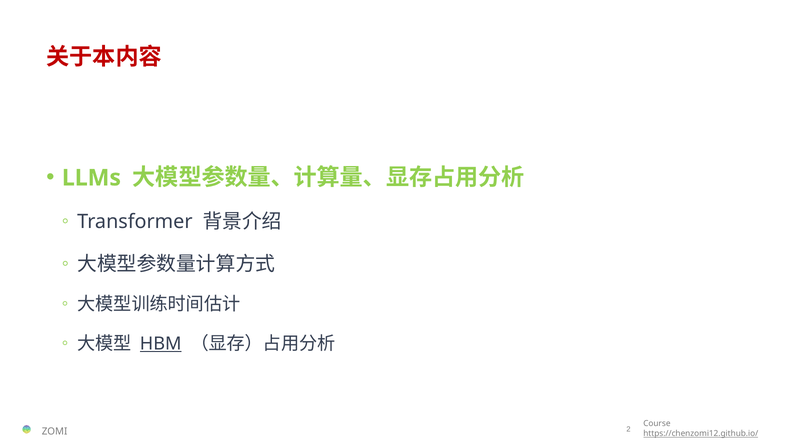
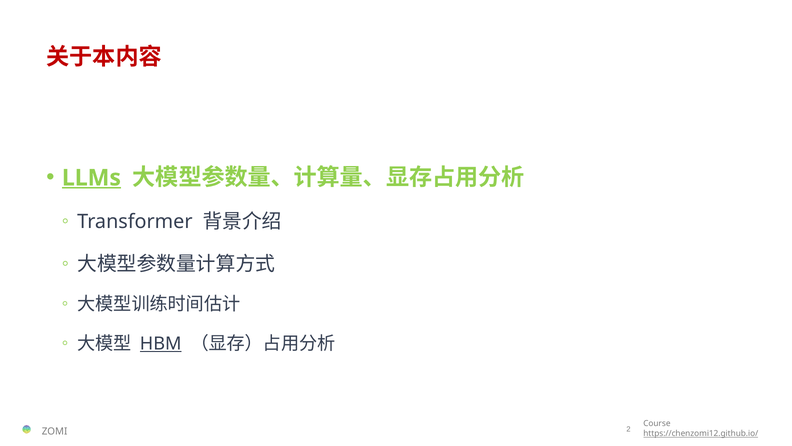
LLMs underline: none -> present (91, 178)
